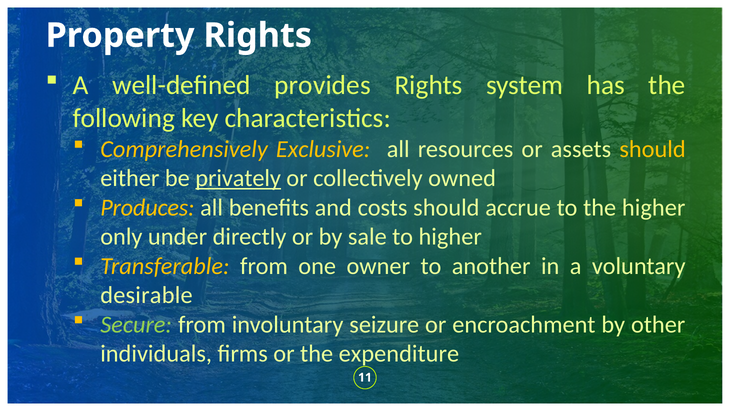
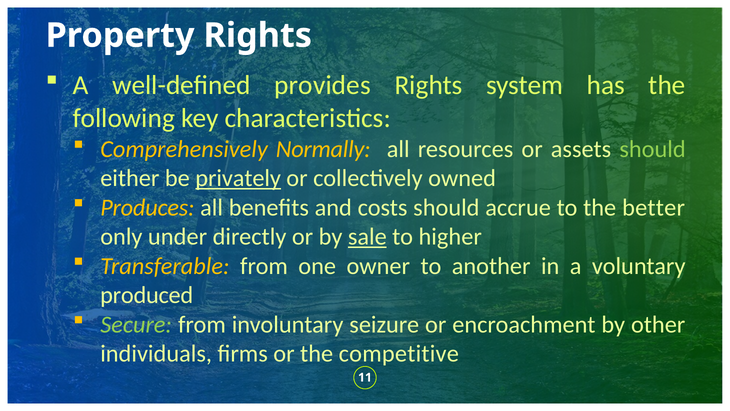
Exclusive: Exclusive -> Normally (323, 149)
should colour: yellow -> light green (653, 149)
the higher: higher -> better (654, 207)
sale underline: none -> present (367, 237)
desirable: desirable -> produced (147, 295)
expenditure: expenditure -> competitive (399, 353)
